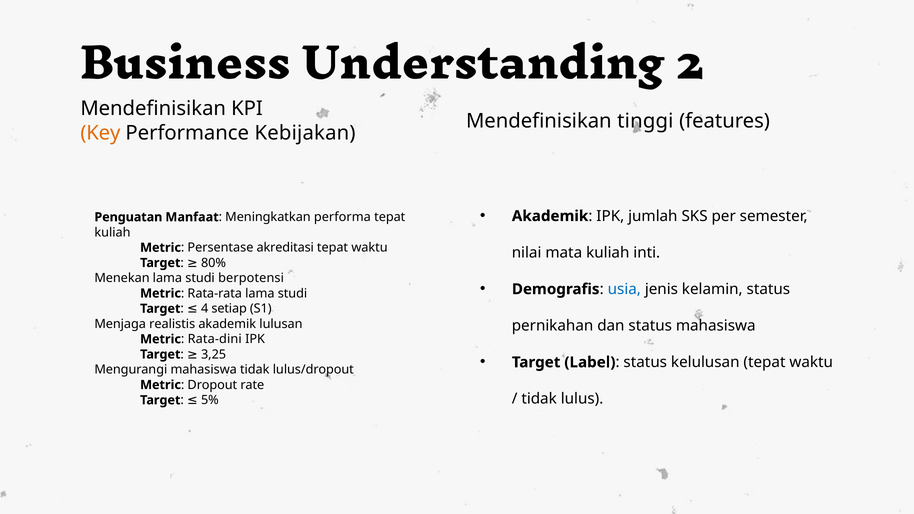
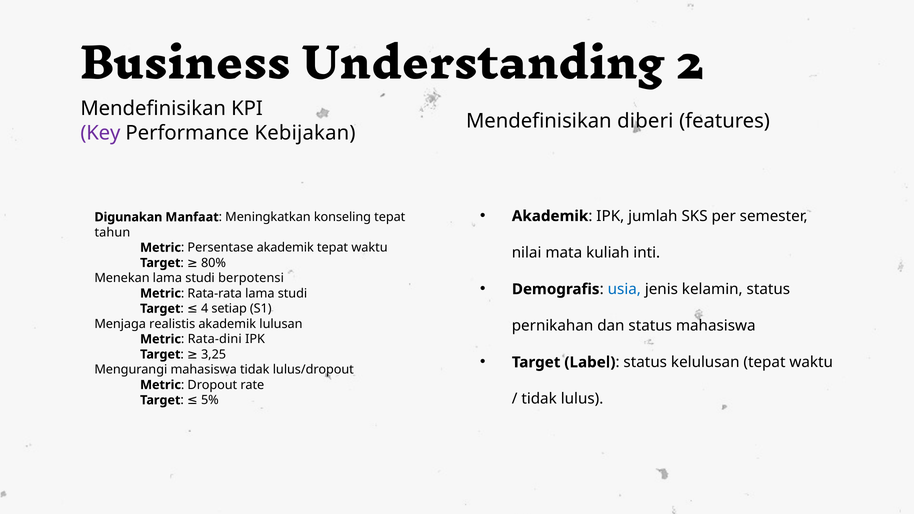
tinggi: tinggi -> diberi (645, 121)
Key colour: orange -> purple (100, 133)
Penguatan: Penguatan -> Digunakan (128, 217)
performa: performa -> konseling (342, 217)
kuliah: kuliah -> tahun (112, 232)
Persentase akreditasi: akreditasi -> akademik (285, 248)
